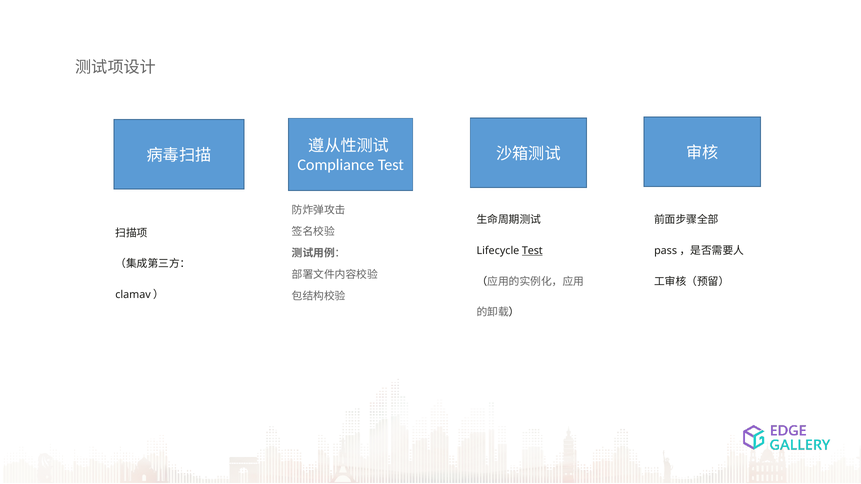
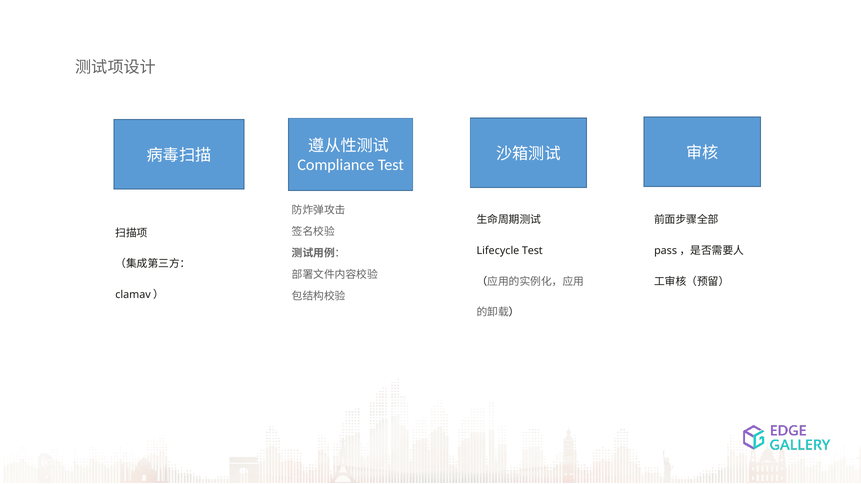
Test underline: present -> none (532, 251)
